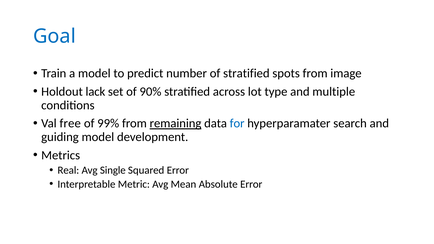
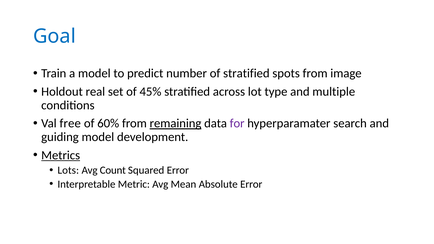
lack: lack -> real (95, 92)
90%: 90% -> 45% (150, 92)
99%: 99% -> 60% (108, 123)
for colour: blue -> purple (237, 123)
Metrics underline: none -> present (61, 155)
Real: Real -> Lots (68, 170)
Single: Single -> Count (113, 170)
